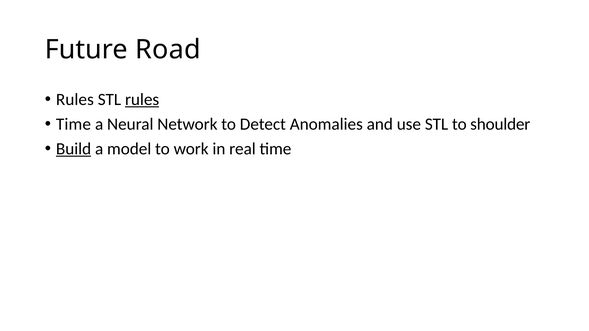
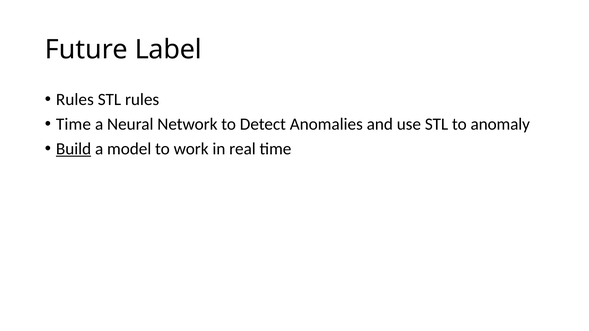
Road: Road -> Label (168, 49)
rules underline: present -> none (142, 100)
shoulder: shoulder -> anomaly (500, 124)
